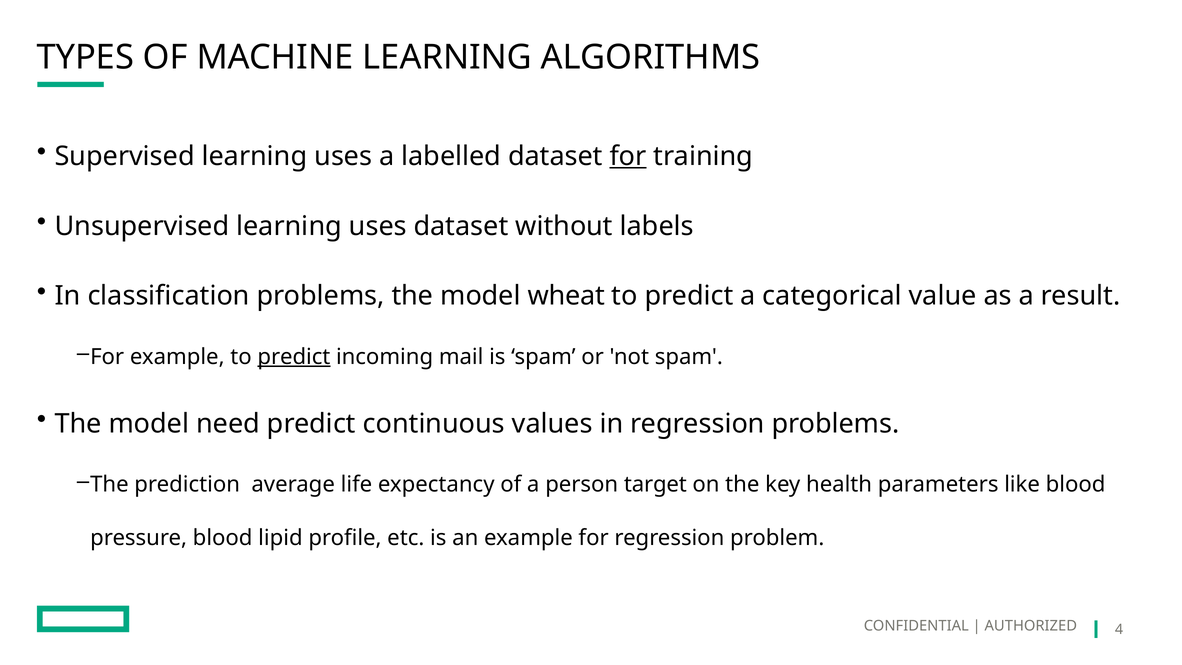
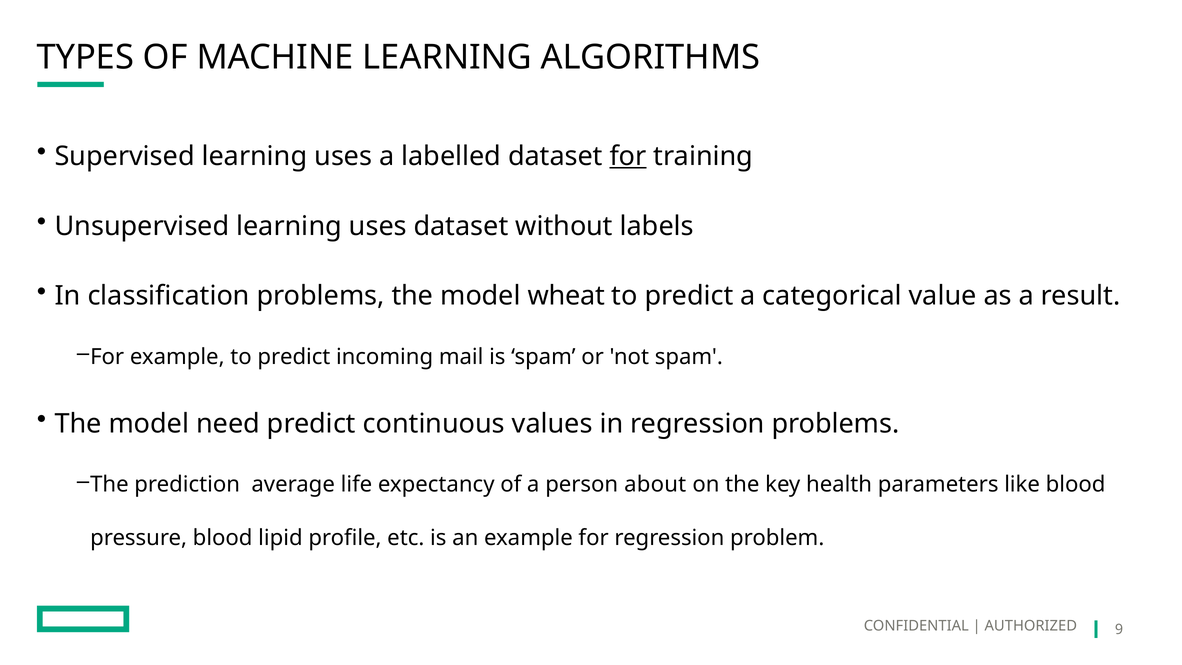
predict underline: present -> none (294, 357)
target: target -> about (655, 485)
4: 4 -> 9 (1119, 629)
